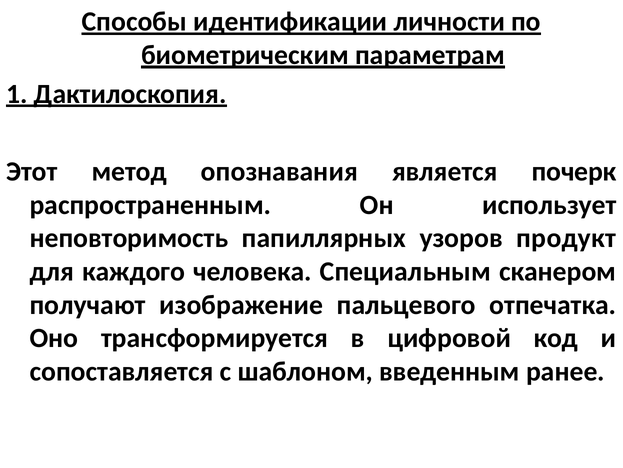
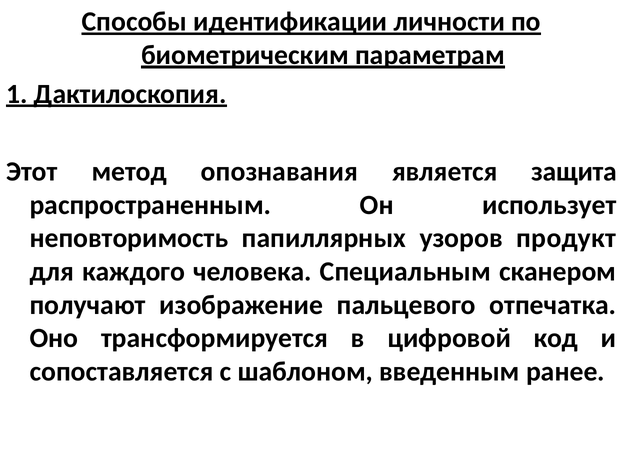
почерк: почерк -> защита (574, 171)
